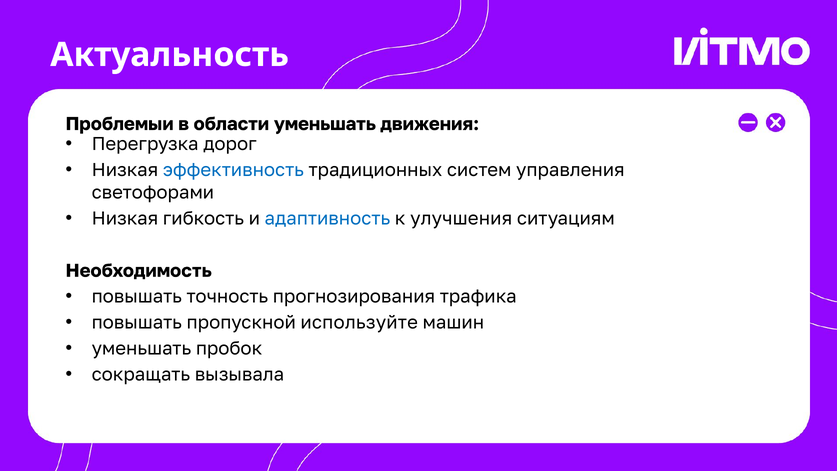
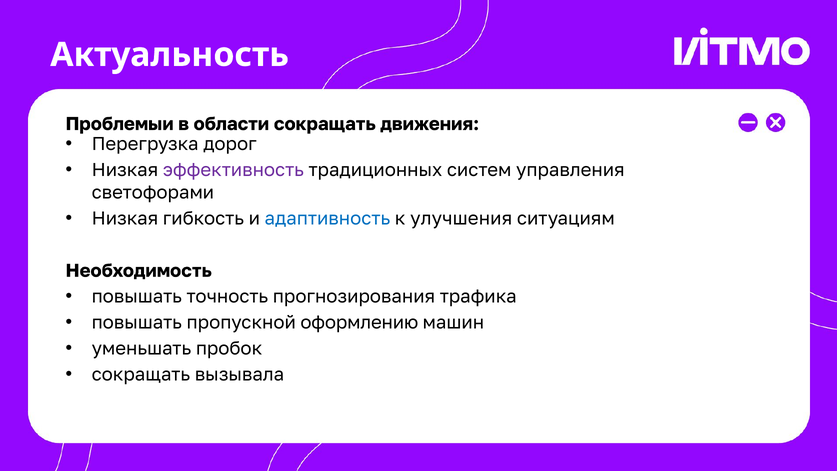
области уменьшать: уменьшать -> сокращать (325, 124)
эффективность colour: blue -> purple (233, 170)
используйте: используйте -> оформлению (359, 323)
